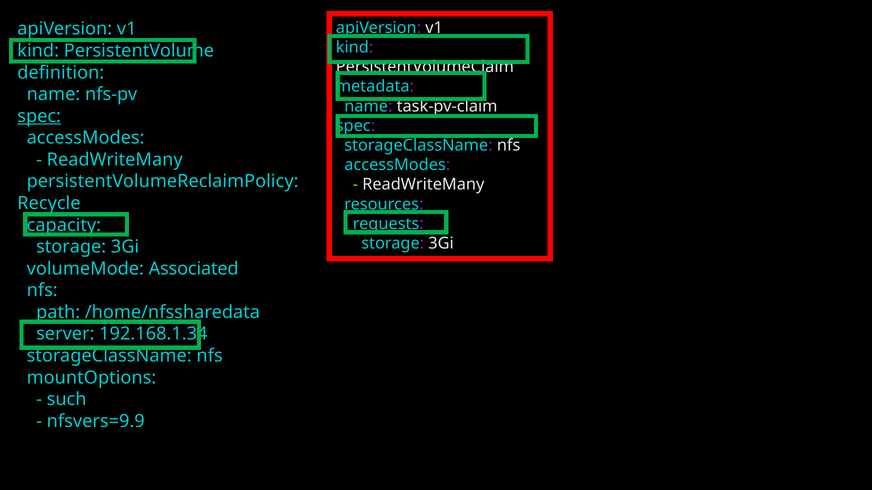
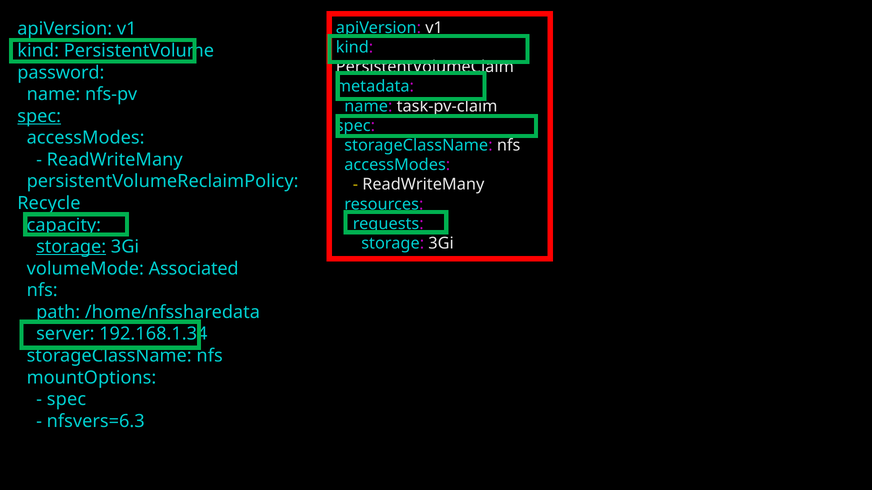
definition: definition -> password (61, 73)
storage underline: none -> present (71, 247)
such: such -> spec (67, 400)
nfsvers=9.9: nfsvers=9.9 -> nfsvers=6.3 (96, 422)
